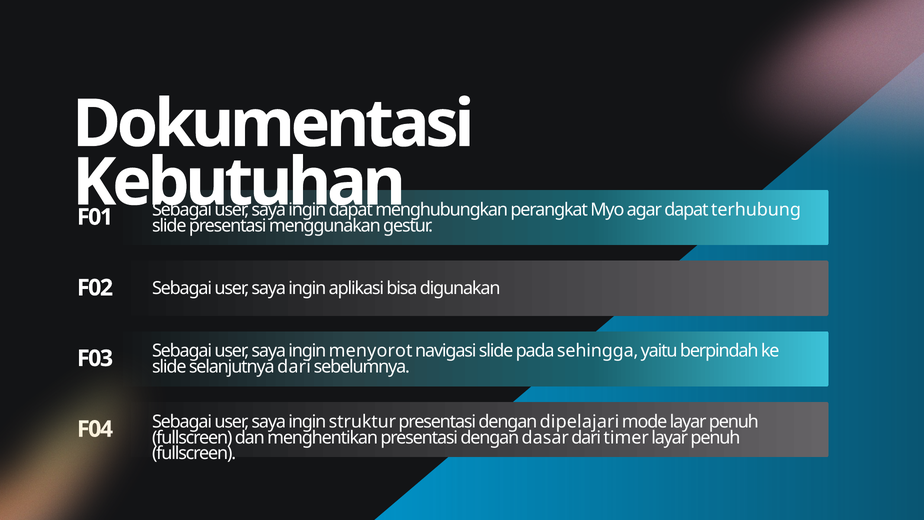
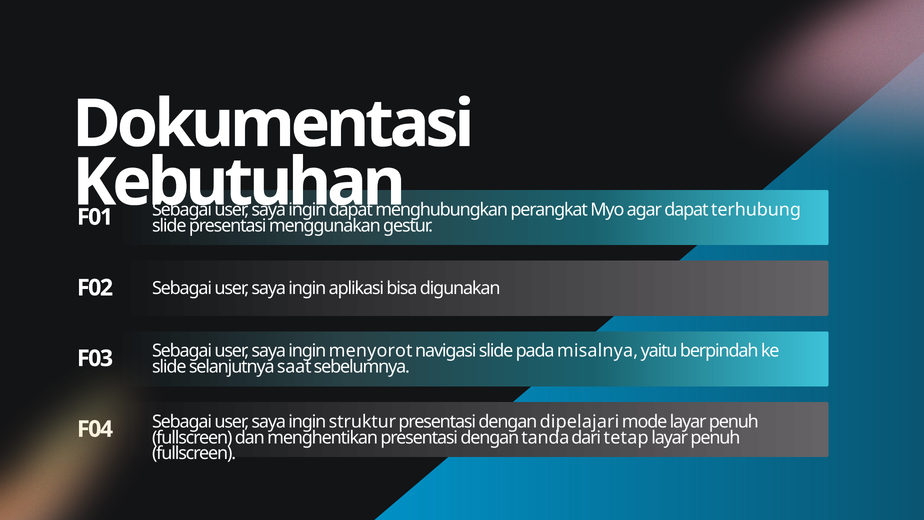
sehingga: sehingga -> misalnya (598, 351)
selanjutnya dari: dari -> saat (294, 367)
dasar: dasar -> tanda (545, 437)
timer: timer -> tetap (626, 437)
